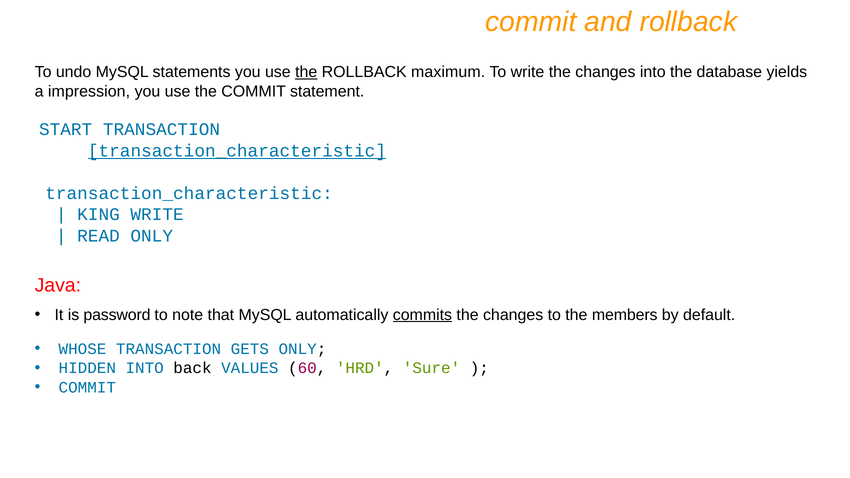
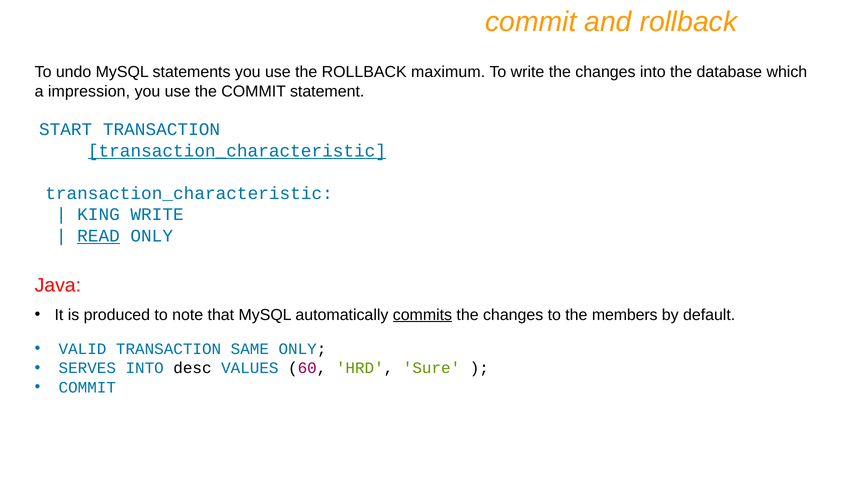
the underline: present -> none (306, 72)
yields: yields -> which (787, 72)
READ underline: none -> present (99, 236)
password: password -> produced (117, 315)
WHOSE: WHOSE -> VALID (83, 349)
GETS: GETS -> SAME (250, 349)
HIDDEN: HIDDEN -> SERVES (87, 368)
back: back -> desc (192, 368)
